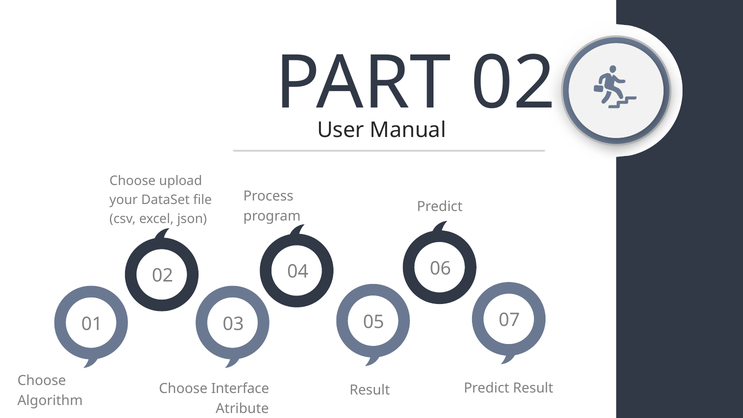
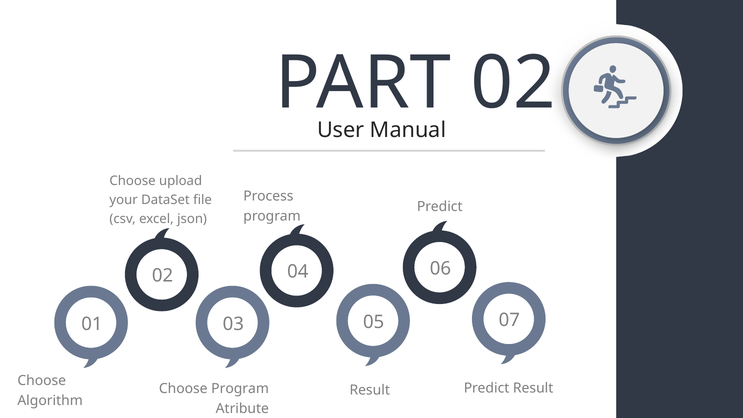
Choose Interface: Interface -> Program (240, 388)
